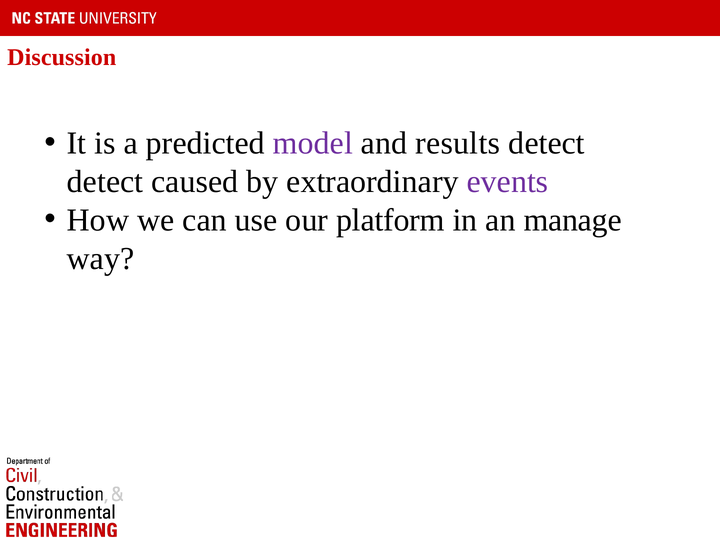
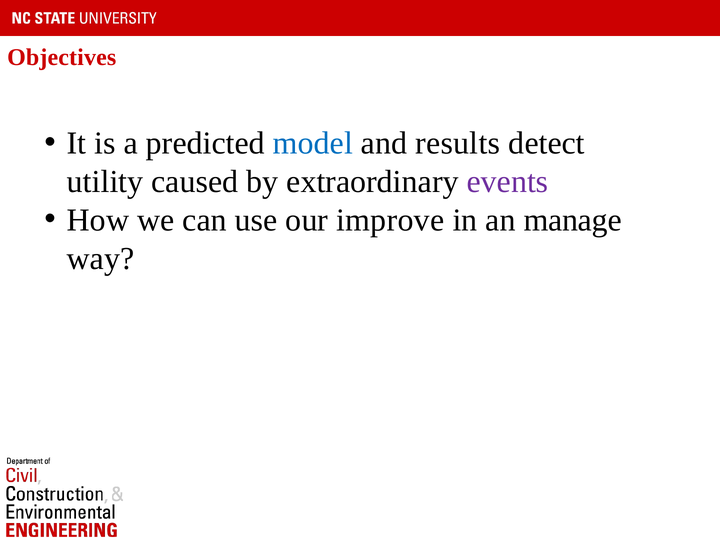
Discussion: Discussion -> Objectives (62, 57)
model colour: purple -> blue (313, 143)
detect: detect -> utility (105, 182)
platform: platform -> improve (390, 220)
